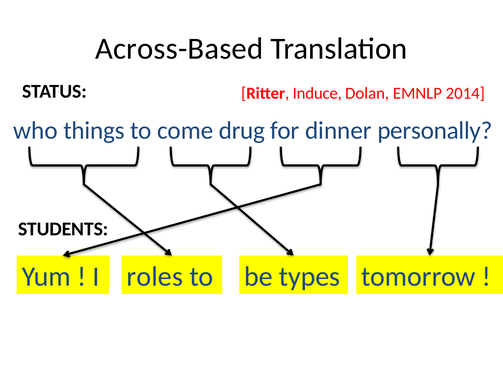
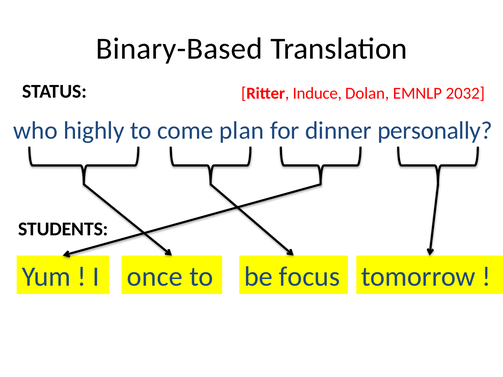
Across-Based: Across-Based -> Binary-Based (179, 49)
2014: 2014 -> 2032 (465, 93)
things: things -> highly (94, 130)
drug: drug -> plan (242, 130)
roles: roles -> once (155, 277)
types: types -> focus (309, 277)
